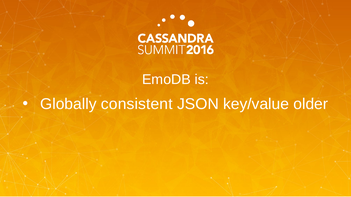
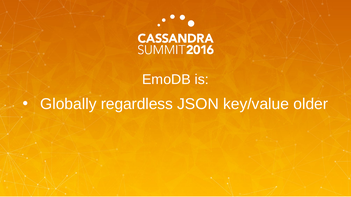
consistent: consistent -> regardless (137, 104)
